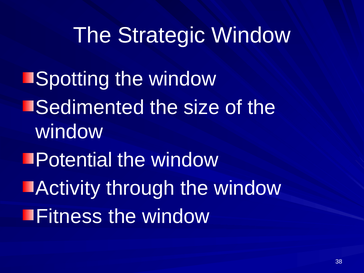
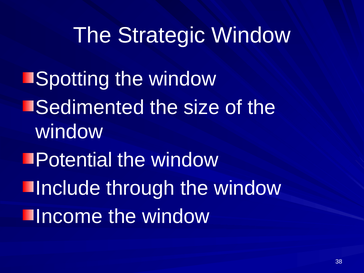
Activity: Activity -> Include (68, 188)
Fitness: Fitness -> Income (69, 217)
